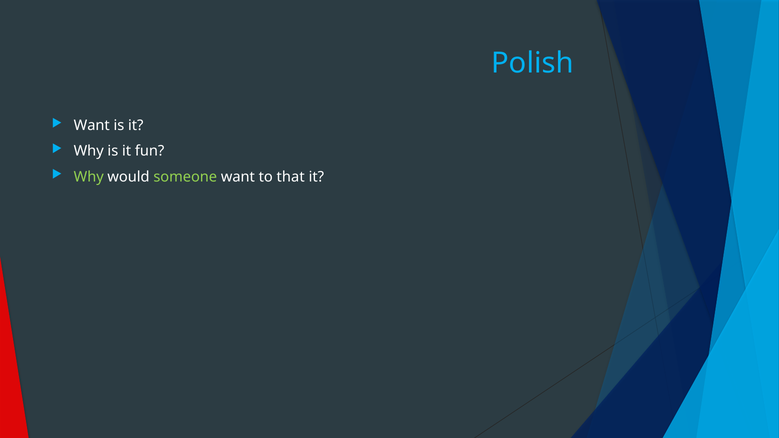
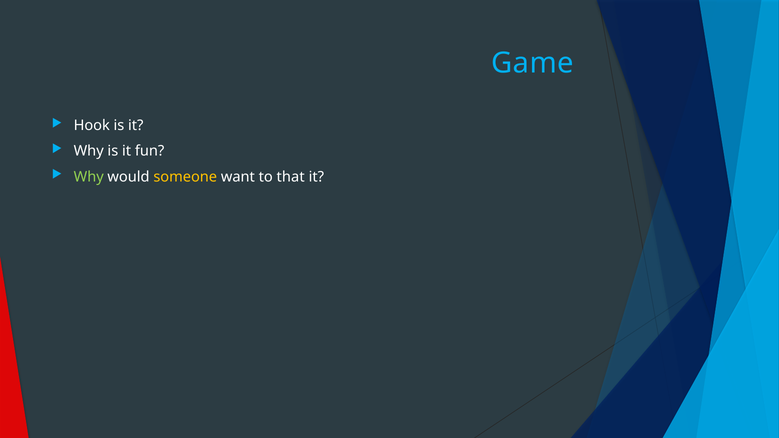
Polish: Polish -> Game (532, 63)
Want: Want -> Hook (92, 126)
someone colour: light green -> yellow (185, 177)
